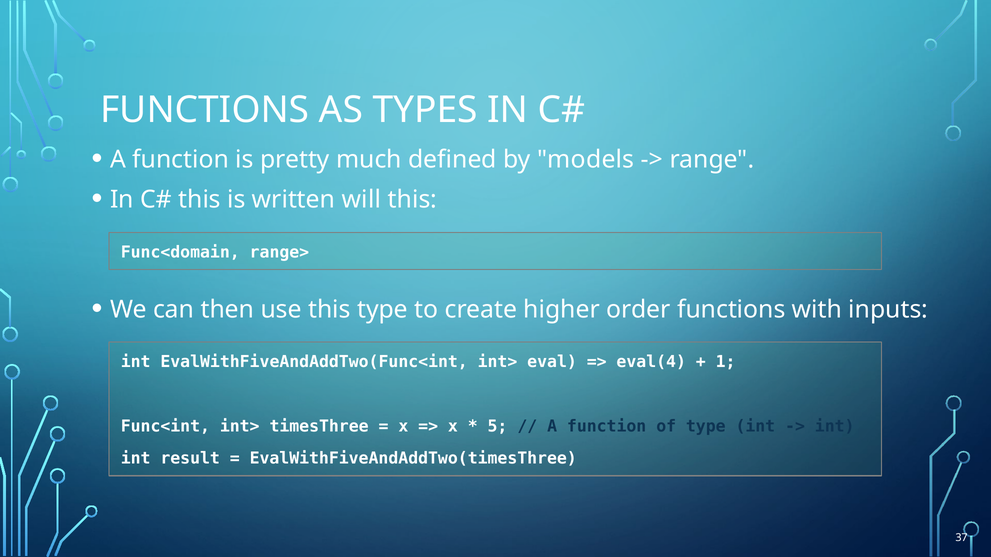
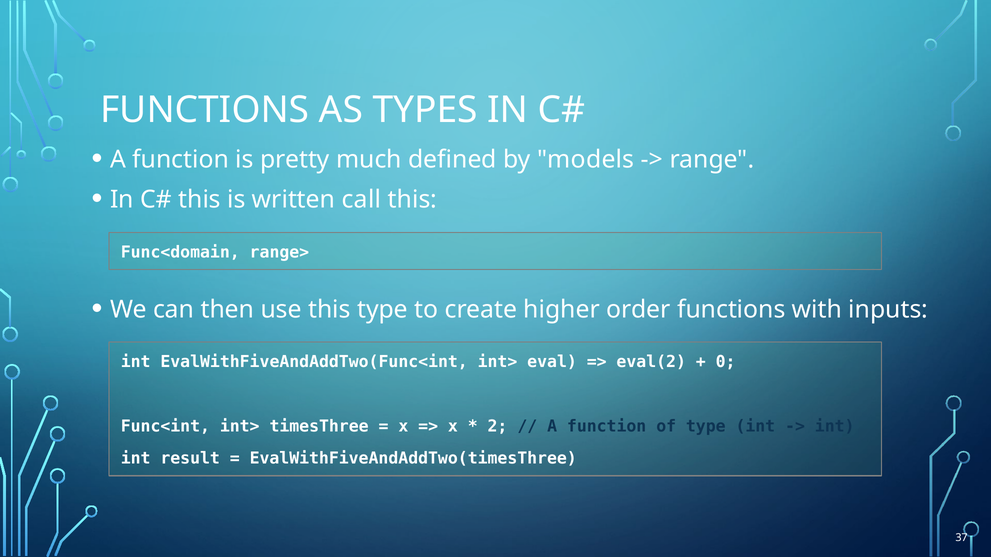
will: will -> call (361, 200)
eval(4: eval(4 -> eval(2 (651, 362)
1: 1 -> 0 (726, 362)
5: 5 -> 2 (498, 426)
